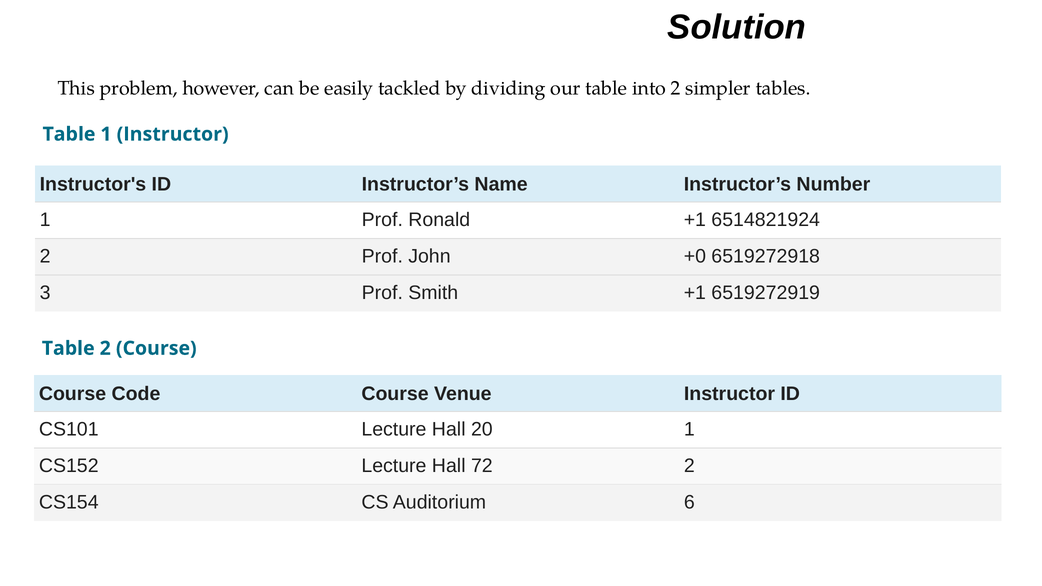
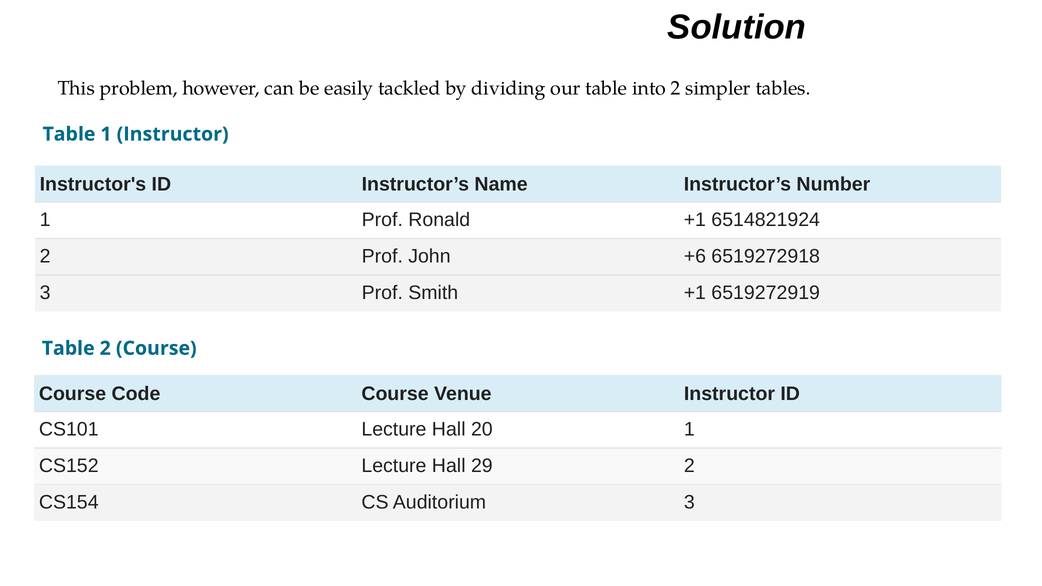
+0: +0 -> +6 (695, 256)
72: 72 -> 29 (482, 466)
Auditorium 6: 6 -> 3 (689, 502)
